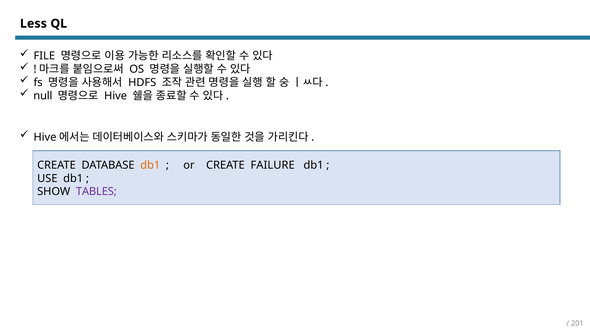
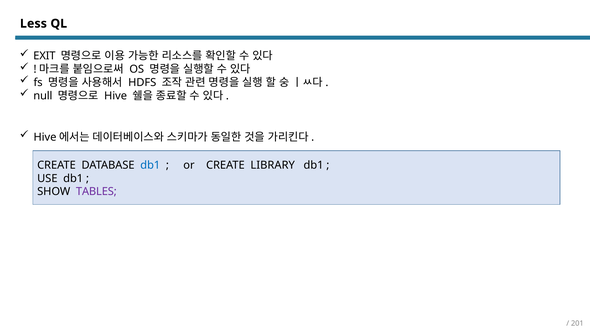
FILE: FILE -> EXIT (44, 56)
db1 colour: orange -> blue (150, 165)
FAILURE: FAILURE -> LIBRARY (273, 165)
